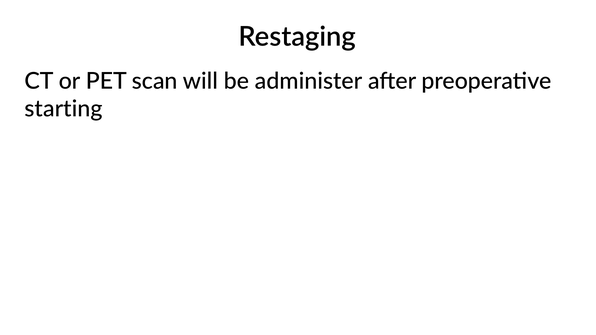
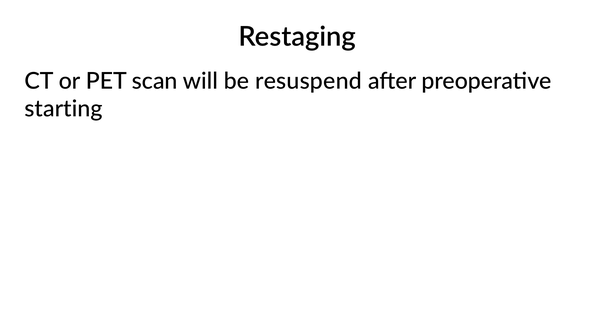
administer: administer -> resuspend (308, 81)
